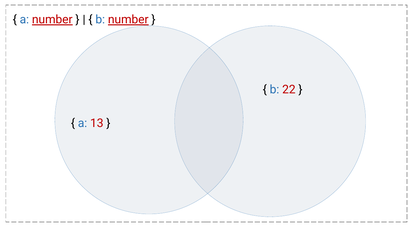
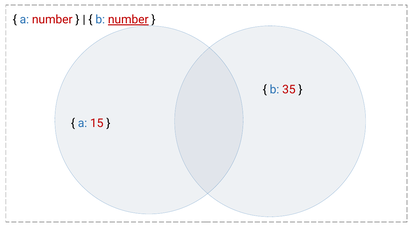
number underline: present -> none (52, 20)
22: 22 -> 35 (289, 90)
13: 13 -> 15 (97, 123)
